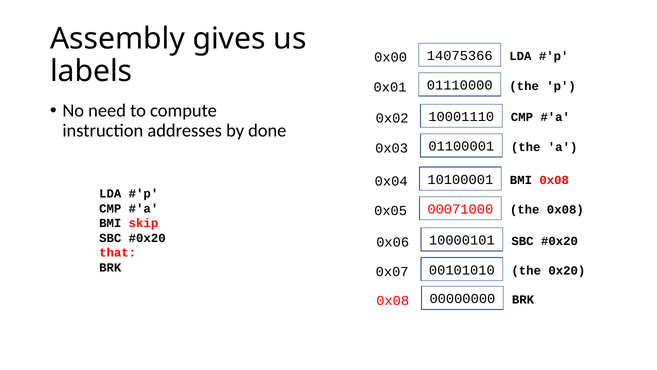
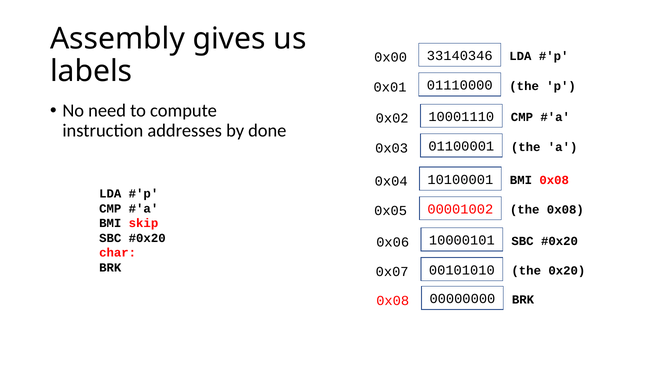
14075366: 14075366 -> 33140346 (460, 56)
00071000: 00071000 -> 00001002 (460, 209)
that: that -> char (118, 253)
